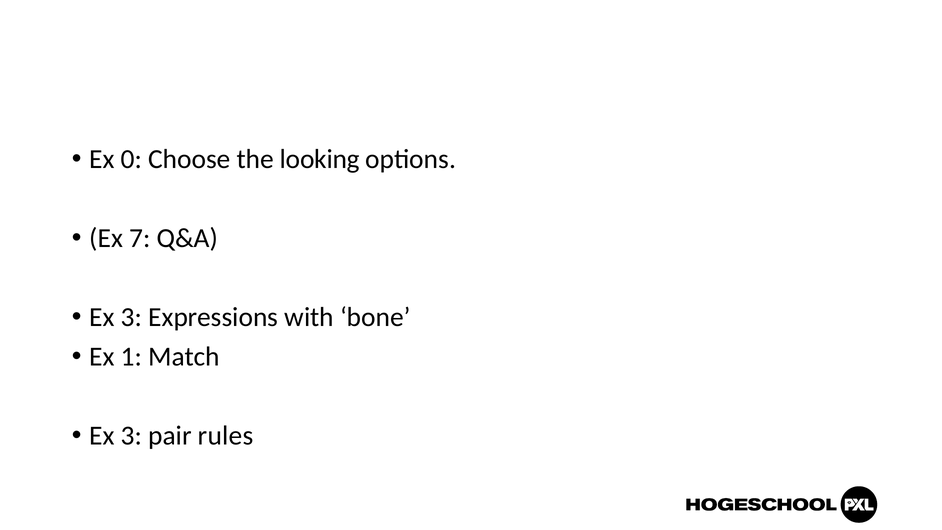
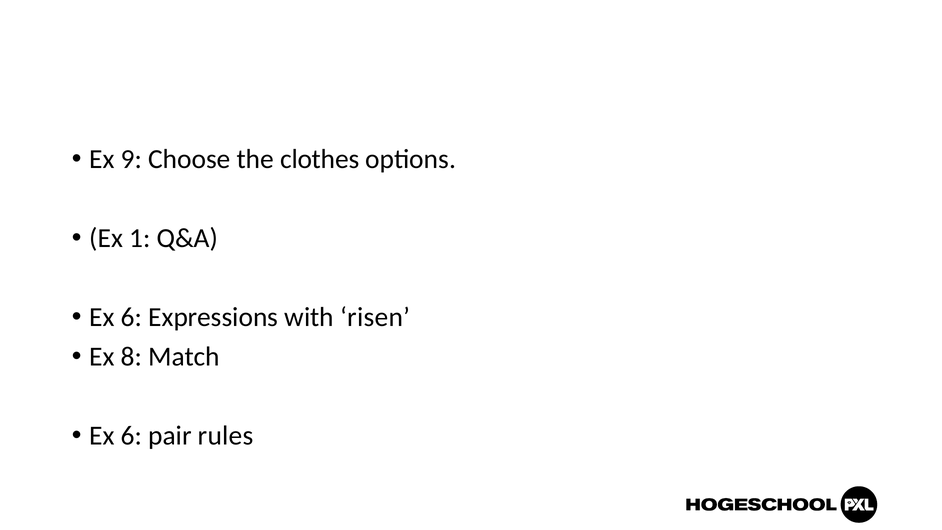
0: 0 -> 9 (132, 159)
looking: looking -> clothes (320, 159)
7: 7 -> 1 (140, 238)
3: 3 -> 6 (132, 317)
bone: bone -> risen (375, 317)
1: 1 -> 8 (132, 357)
3: 3 -> 6 (132, 436)
